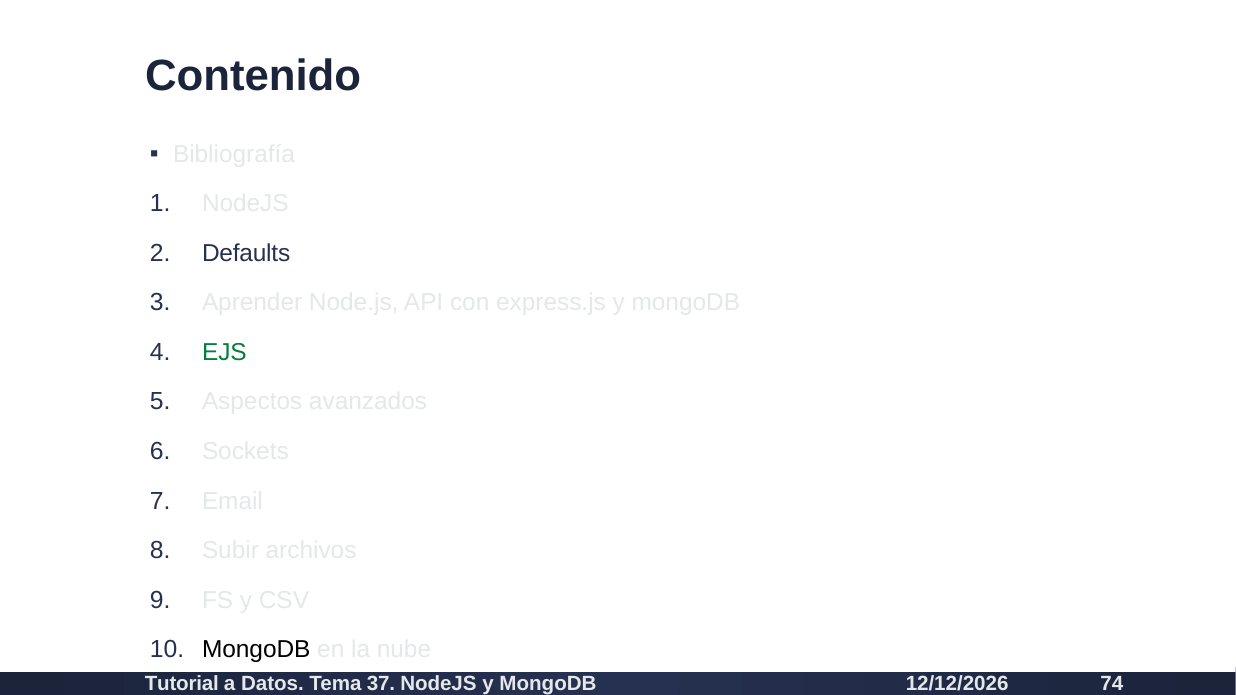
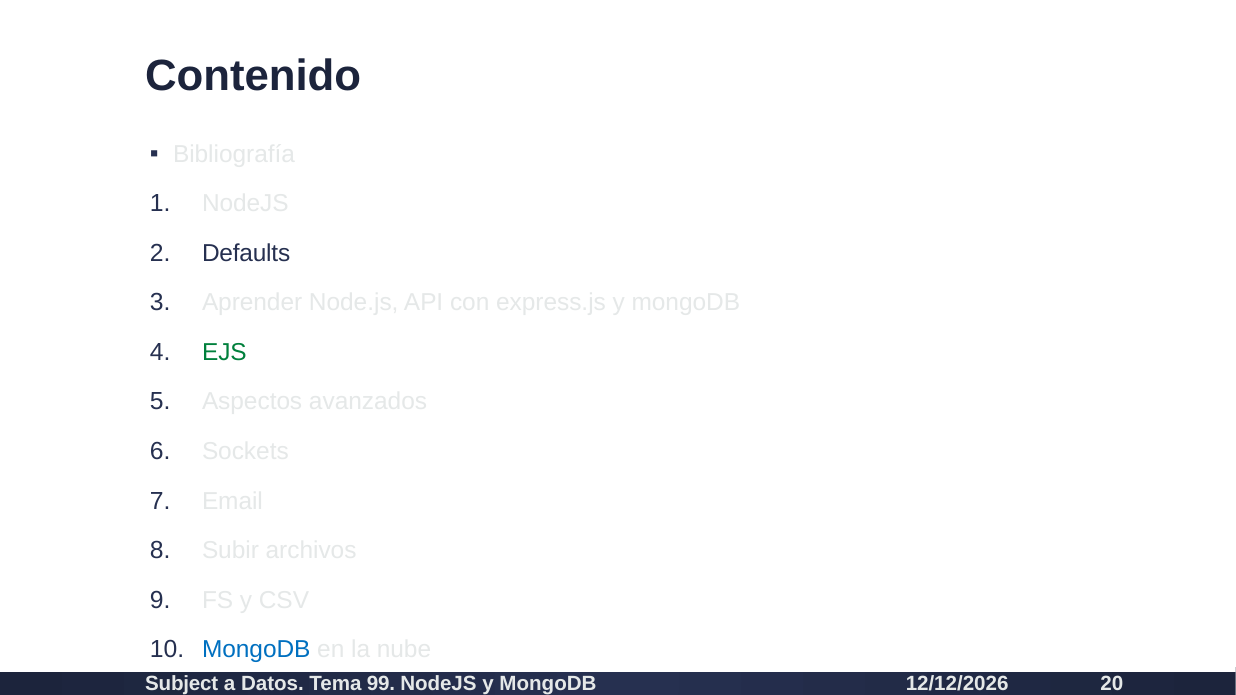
MongoDB colour: black -> blue (256, 650)
Tutorial: Tutorial -> Subject (182, 684)
37: 37 -> 99 (381, 684)
74: 74 -> 20 (1112, 684)
